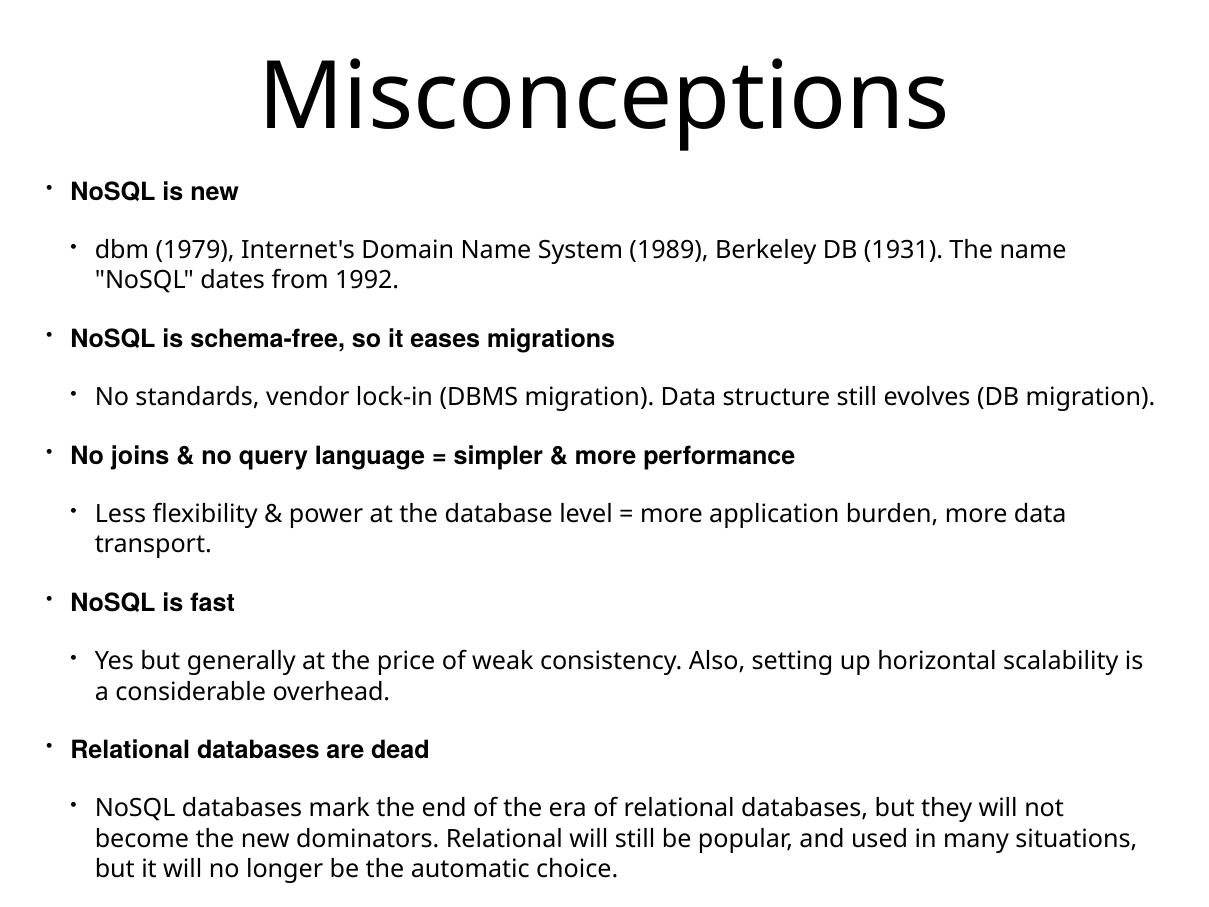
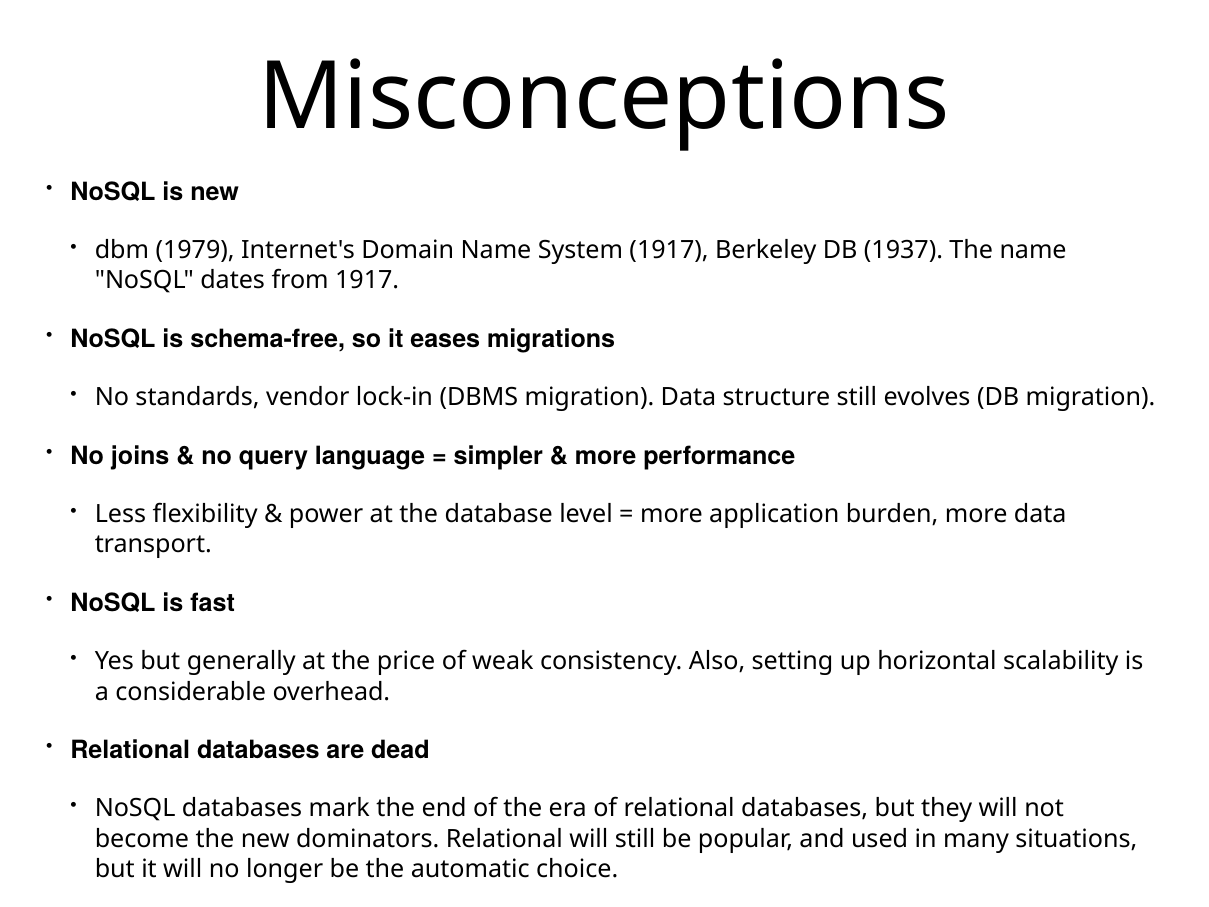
System 1989: 1989 -> 1917 (669, 250)
1931: 1931 -> 1937 (903, 250)
from 1992: 1992 -> 1917 (367, 280)
